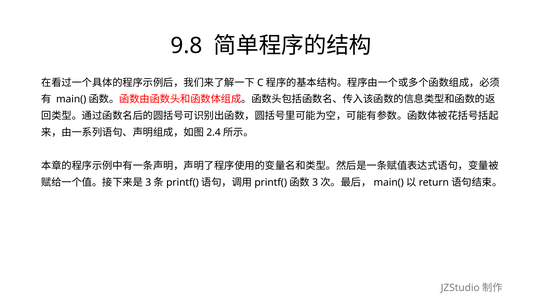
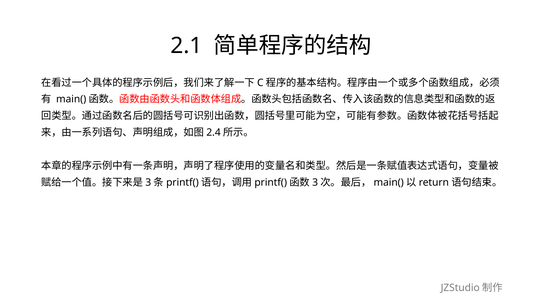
9.8: 9.8 -> 2.1 (186, 46)
